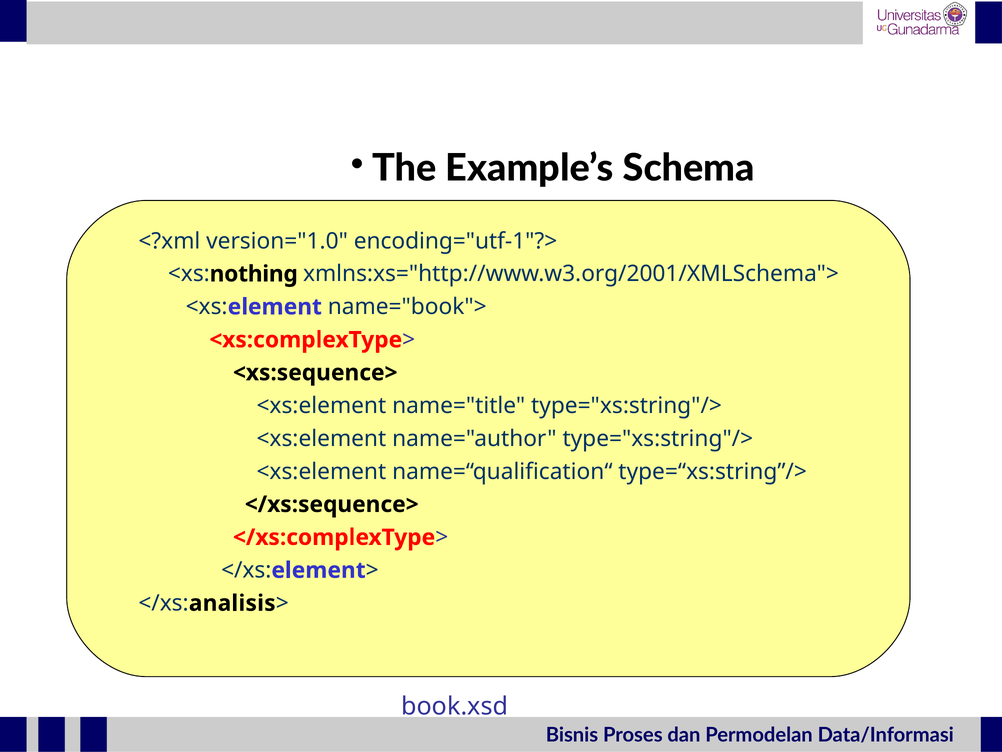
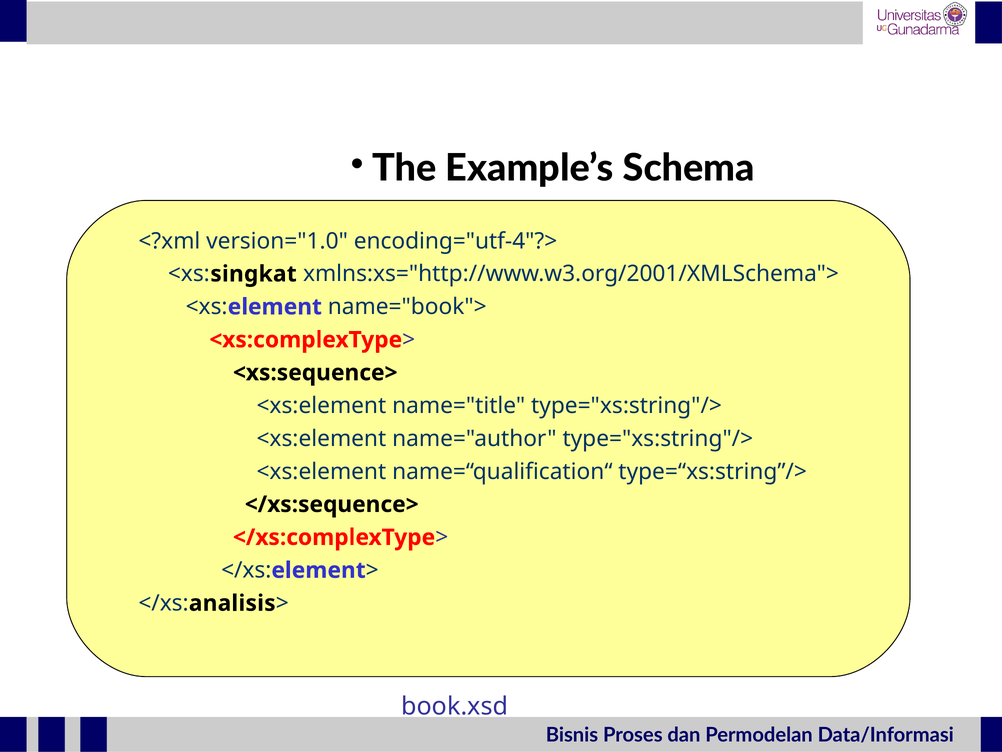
encoding="utf-1"?>: encoding="utf-1"?> -> encoding="utf-4"?> (456, 241)
nothing: nothing -> singkat (253, 274)
